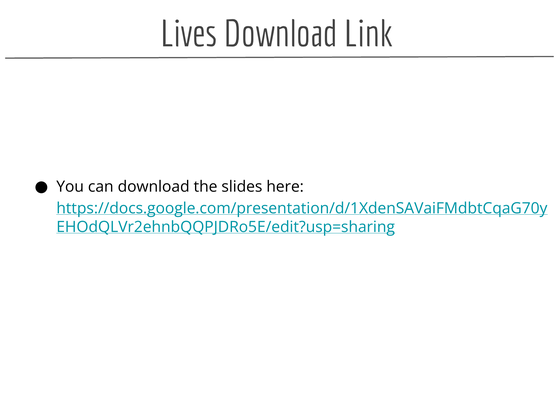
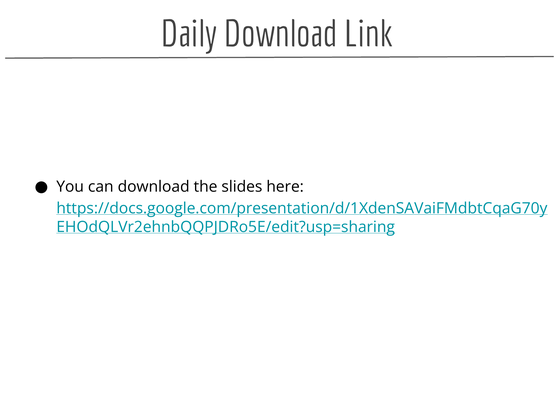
Lives: Lives -> Daily (189, 34)
